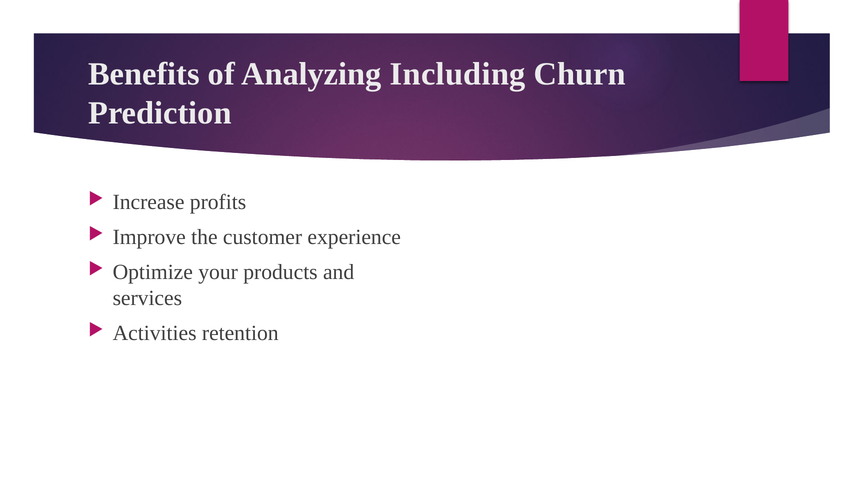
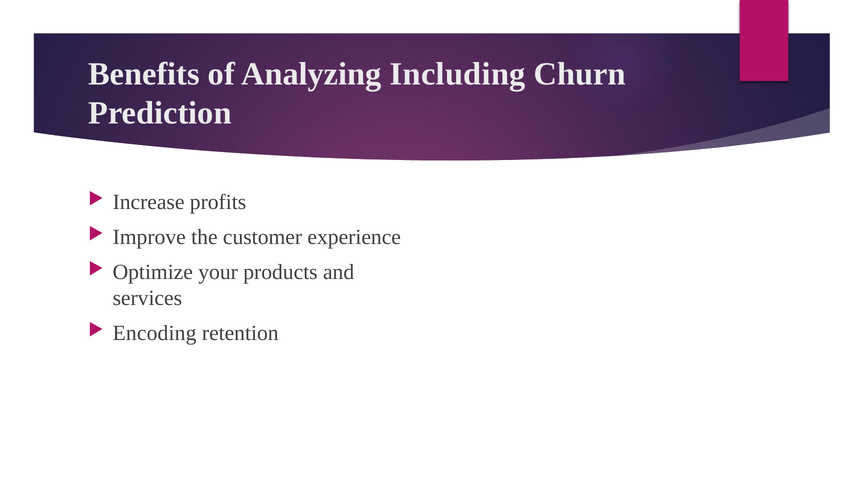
Activities: Activities -> Encoding (155, 333)
